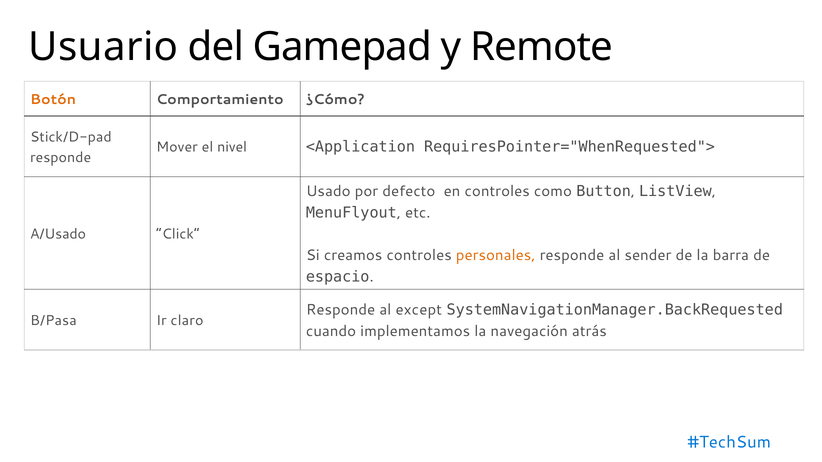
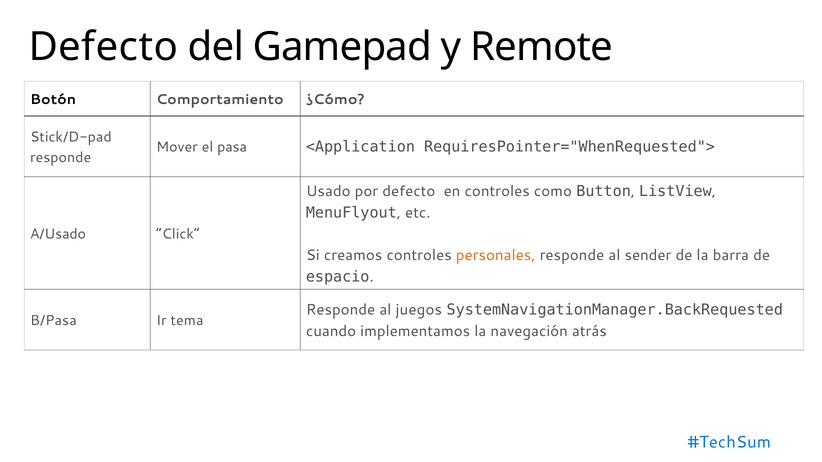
Usuario: Usuario -> Defecto (103, 47)
Botón colour: orange -> black (53, 99)
nivel: nivel -> pasa (232, 147)
except: except -> juegos (419, 310)
claro: claro -> tema (187, 321)
